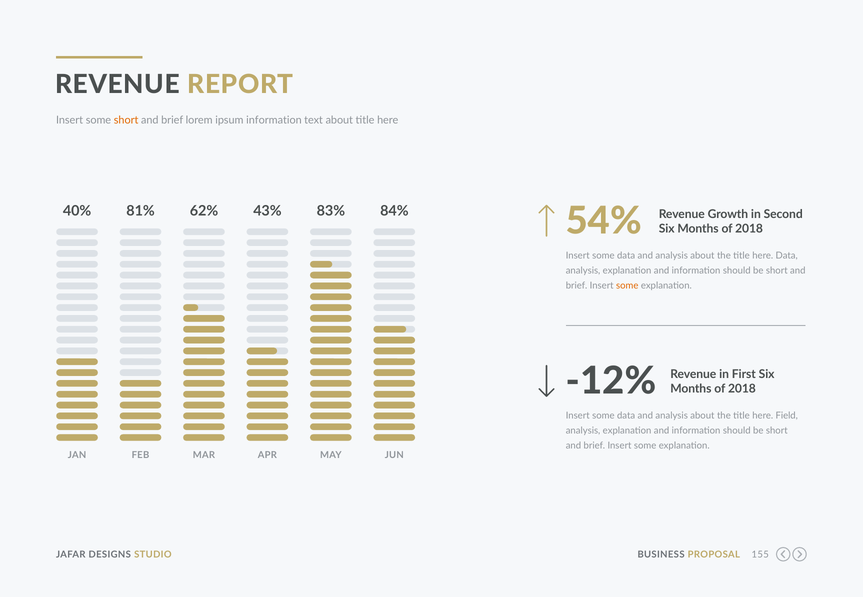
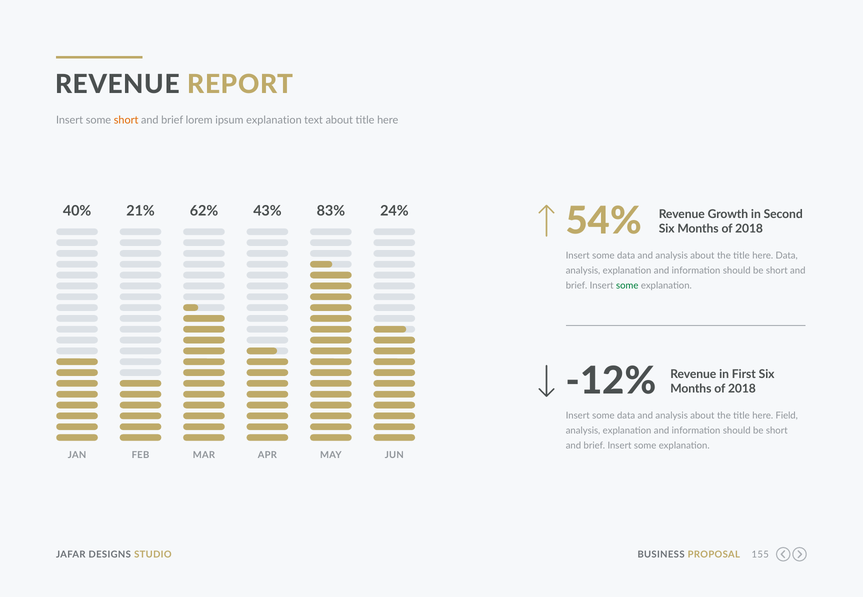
ipsum information: information -> explanation (274, 120)
81%: 81% -> 21% (141, 211)
84%: 84% -> 24% (394, 211)
some colour: orange -> green (627, 286)
